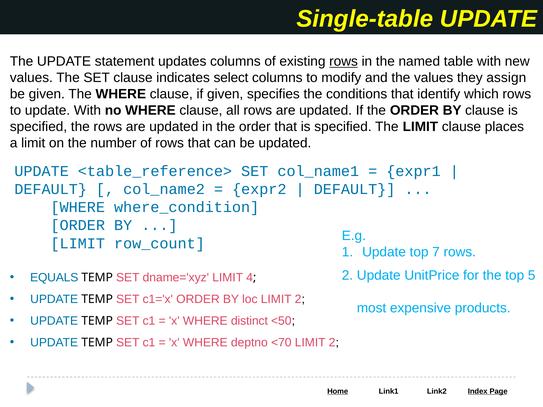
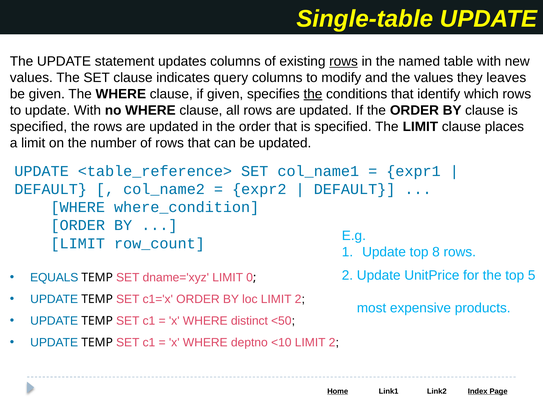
select: select -> query (231, 78)
assign: assign -> leaves (506, 78)
the underline: none -> present (313, 94)
7: 7 -> 8 (436, 252)
4: 4 -> 0 (250, 278)
<70: <70 -> <10 (281, 343)
